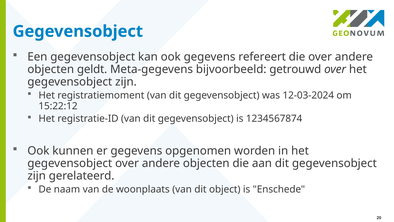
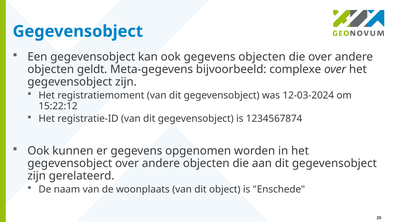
gegevens refereert: refereert -> objecten (262, 57)
getrouwd: getrouwd -> complexe (295, 69)
